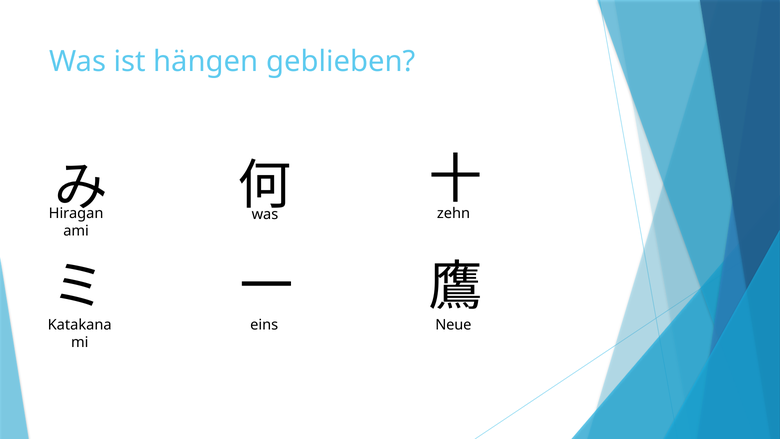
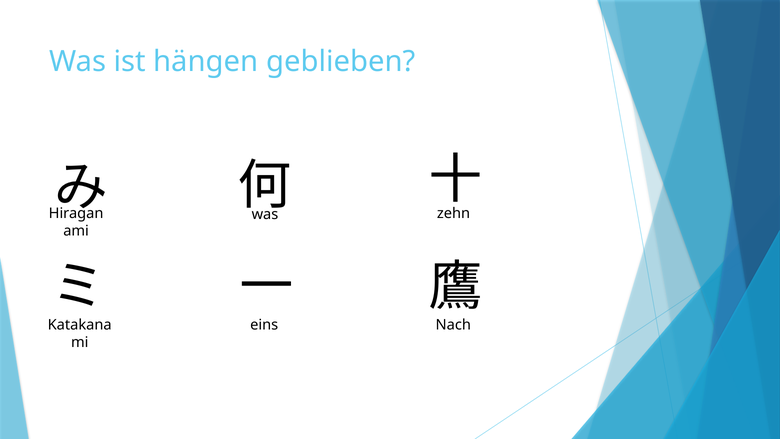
Neue: Neue -> Nach (453, 325)
